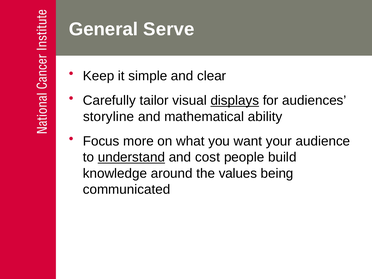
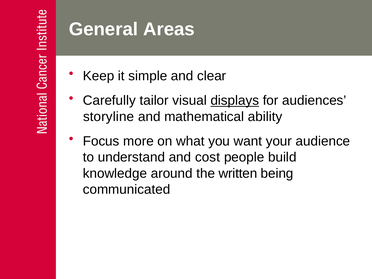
Serve: Serve -> Areas (169, 29)
understand underline: present -> none (131, 157)
values: values -> written (238, 173)
